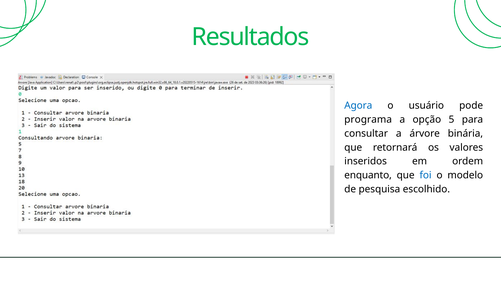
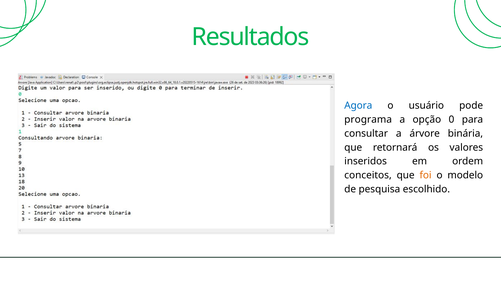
5: 5 -> 0 (452, 119)
enquanto: enquanto -> conceitos (368, 175)
foi colour: blue -> orange (426, 175)
